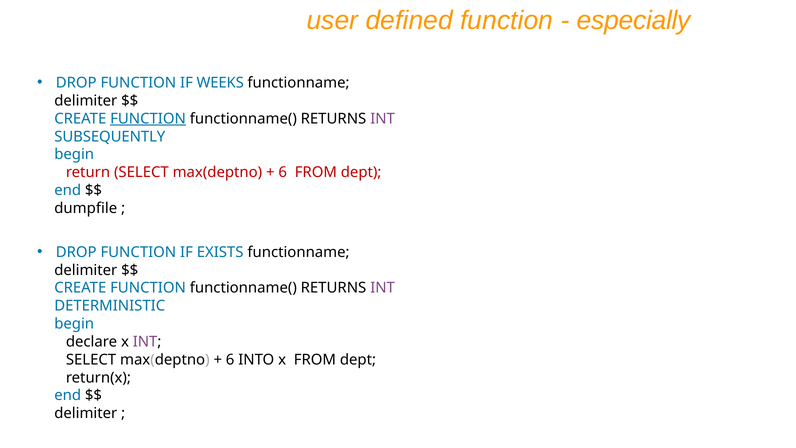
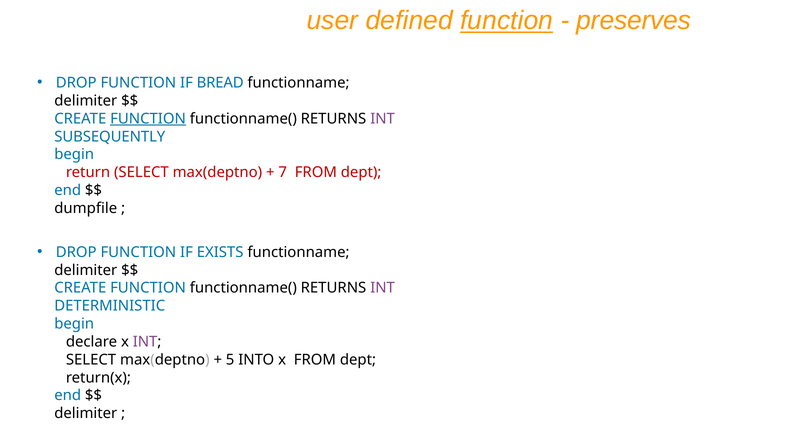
function underline: none -> present (507, 21)
especially: especially -> preserves (634, 21)
WEEKS: WEEKS -> BREAD (220, 83)
6: 6 -> 7 (283, 172)
6: 6 -> 5 (230, 360)
